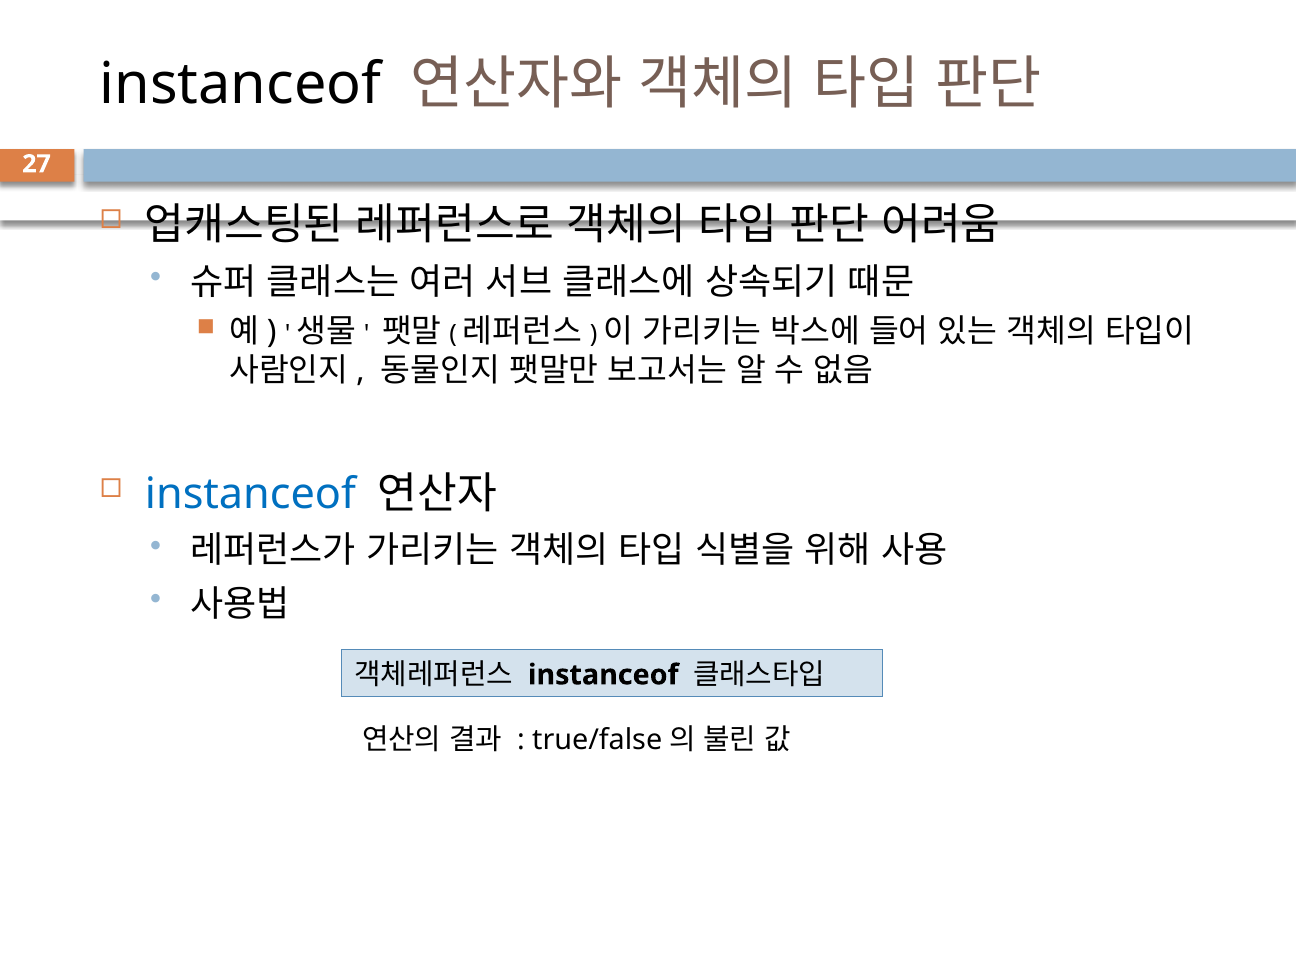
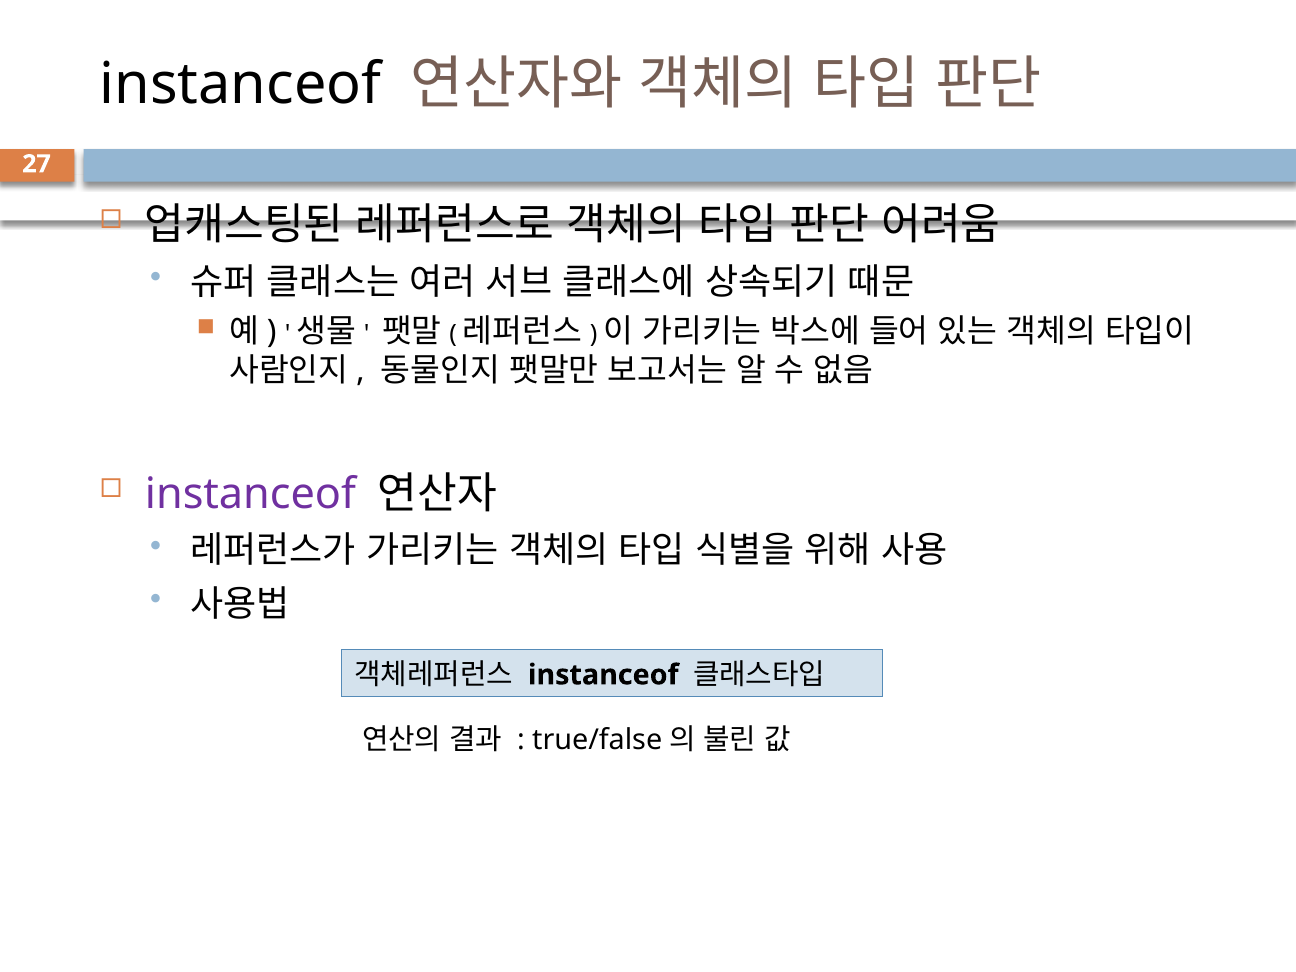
instanceof colour: blue -> purple (250, 494)
